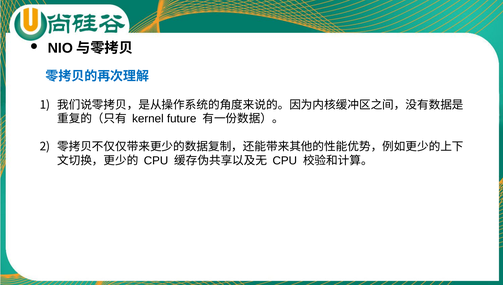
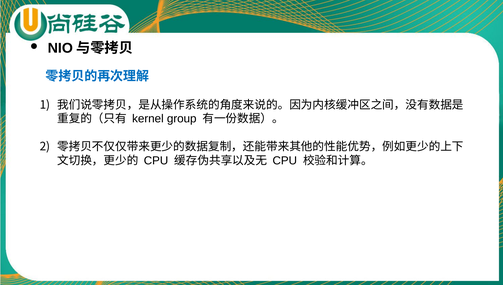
future: future -> group (182, 119)
